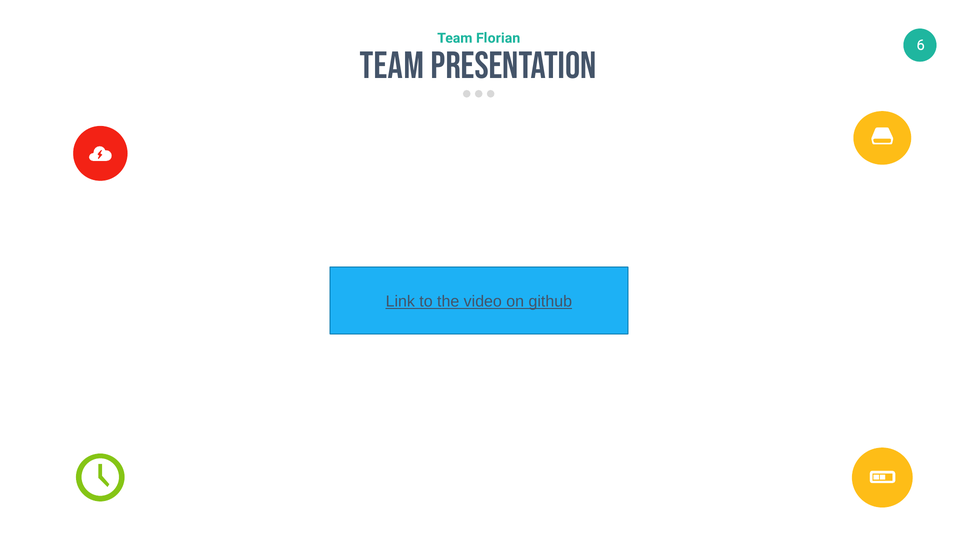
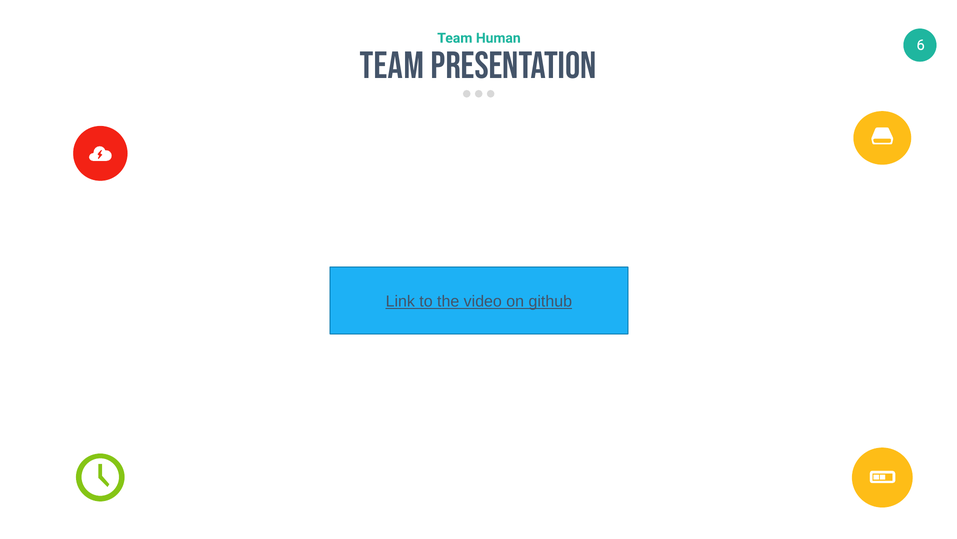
Florian: Florian -> Human (498, 38)
